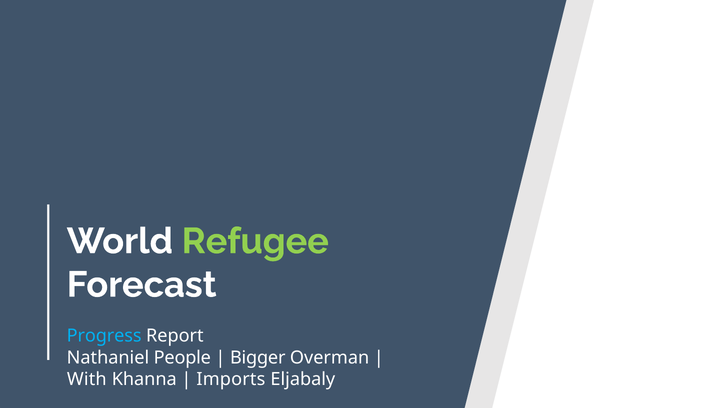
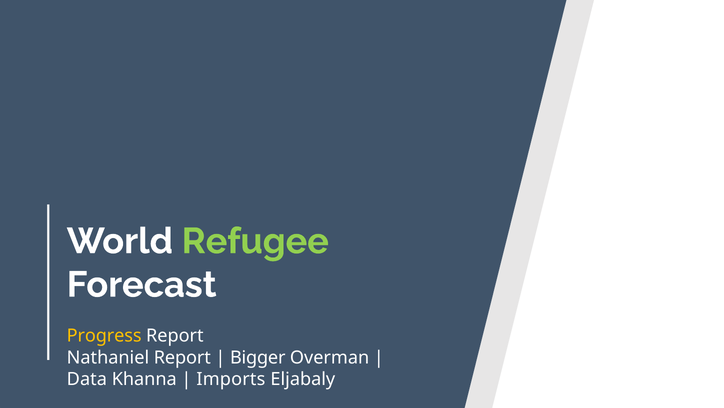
Progress colour: light blue -> yellow (104, 335)
Nathaniel People: People -> Report (182, 357)
With: With -> Data (87, 379)
